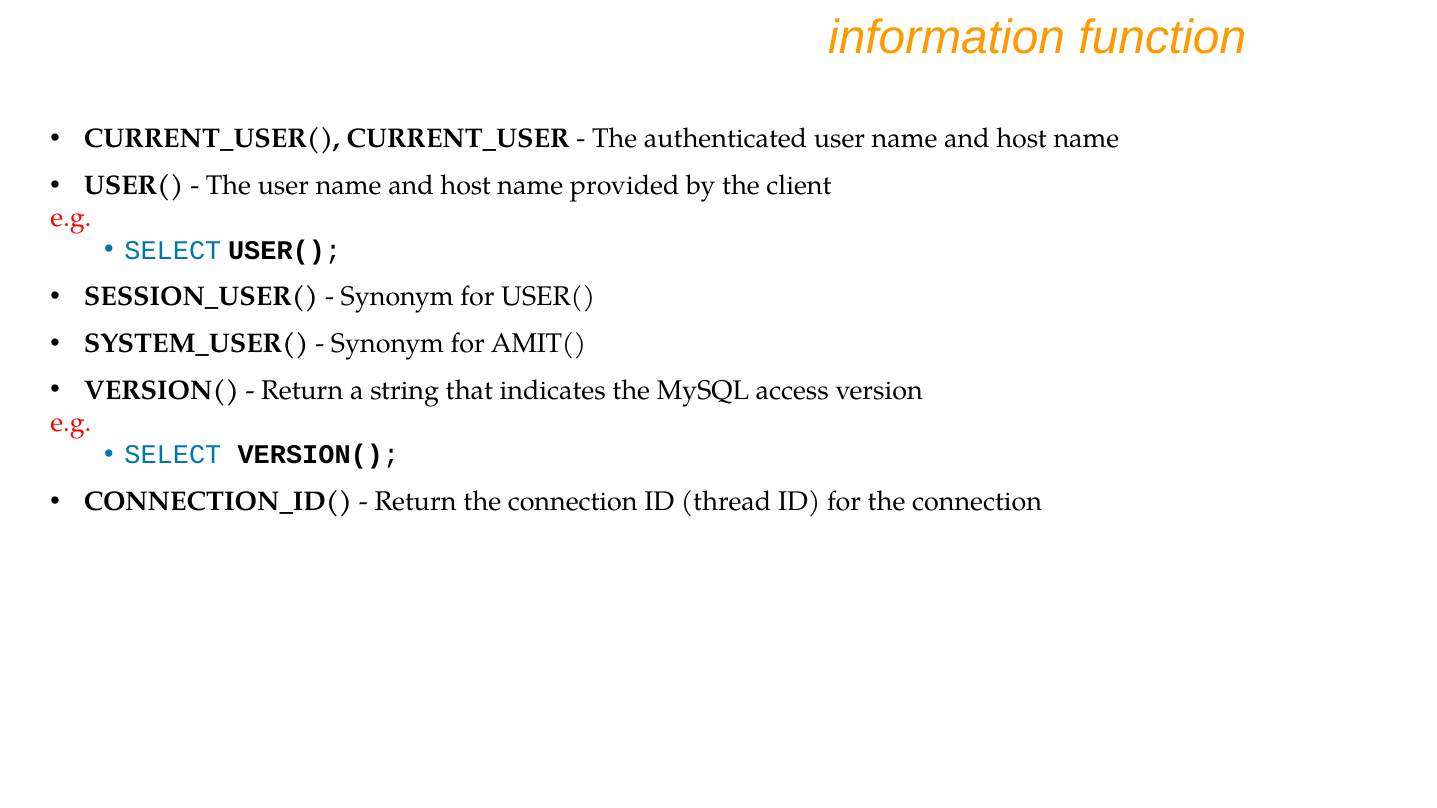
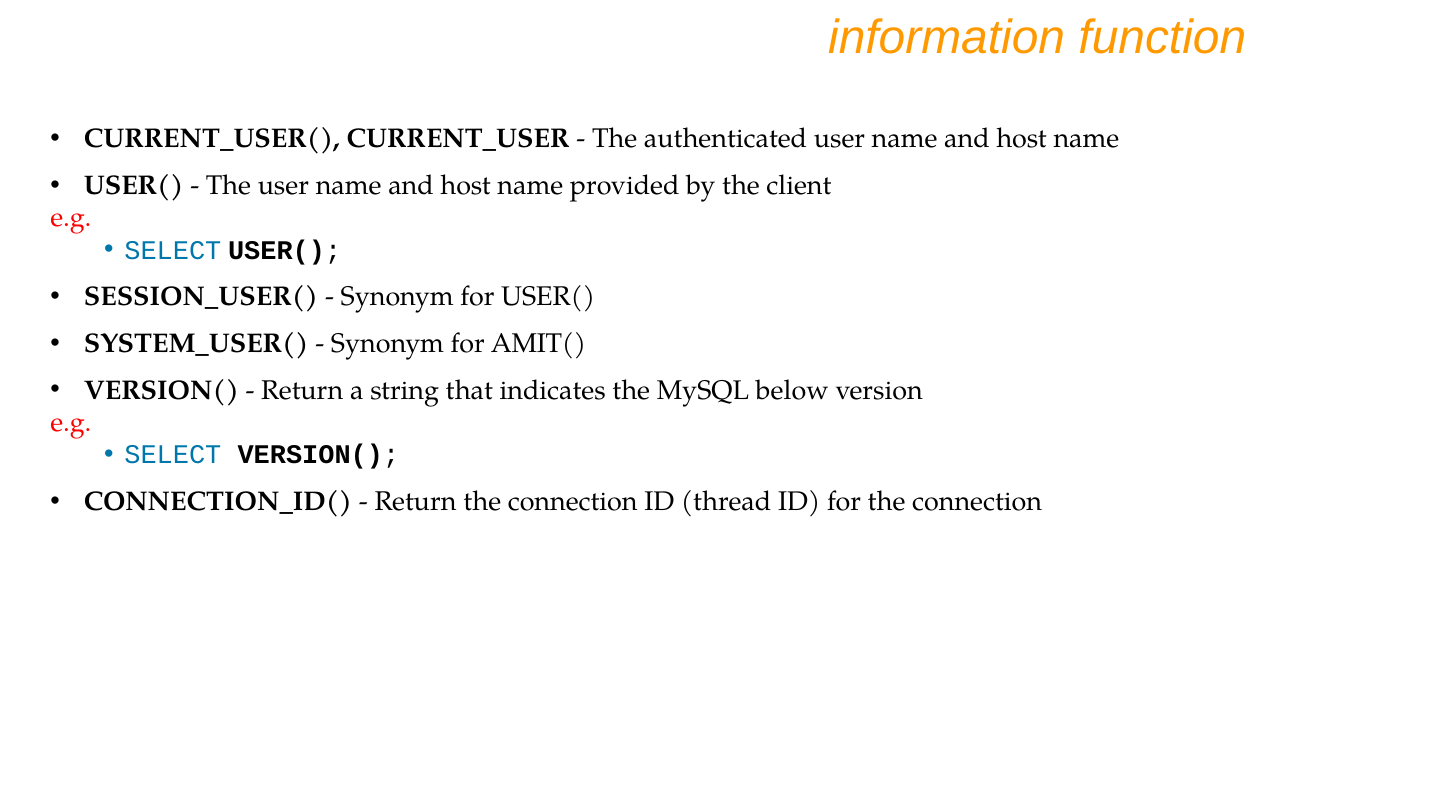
access: access -> below (792, 391)
